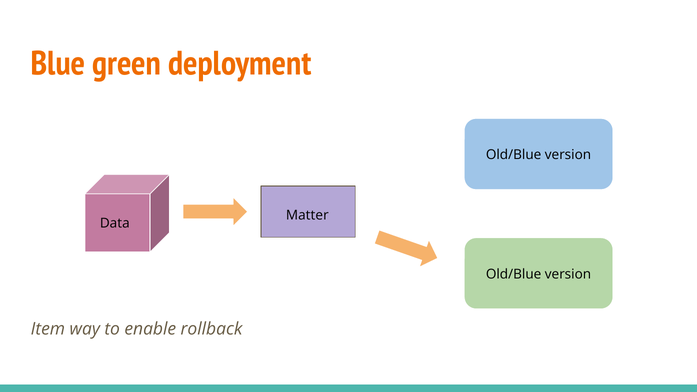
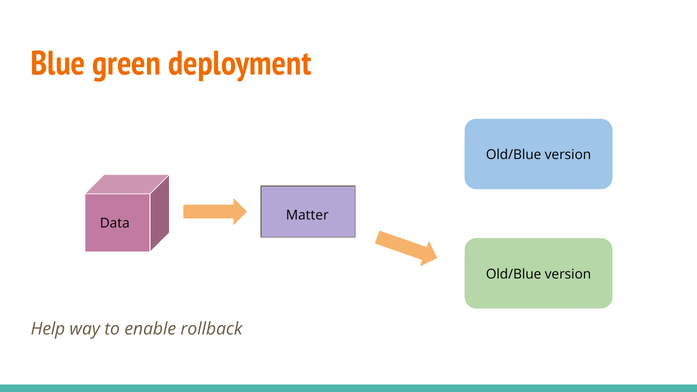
Item: Item -> Help (48, 329)
